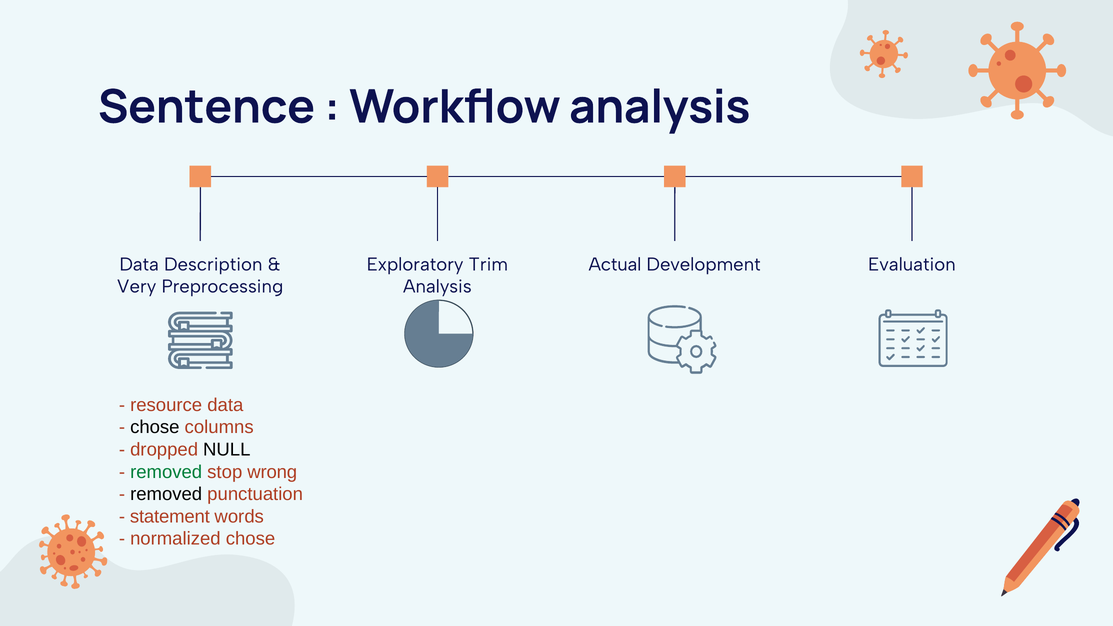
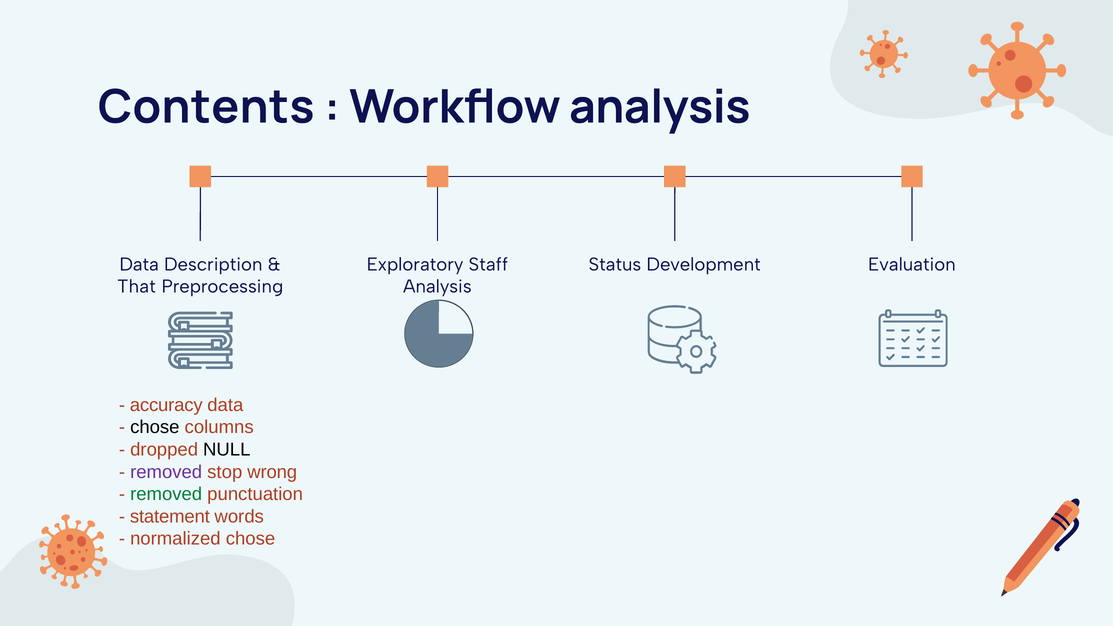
Sentence: Sentence -> Contents (206, 107)
Trim: Trim -> Staff (488, 264)
Actual: Actual -> Status (615, 264)
Very: Very -> That (137, 287)
resource: resource -> accuracy (166, 405)
removed colour: green -> purple (166, 472)
removed colour: black -> green (166, 494)
